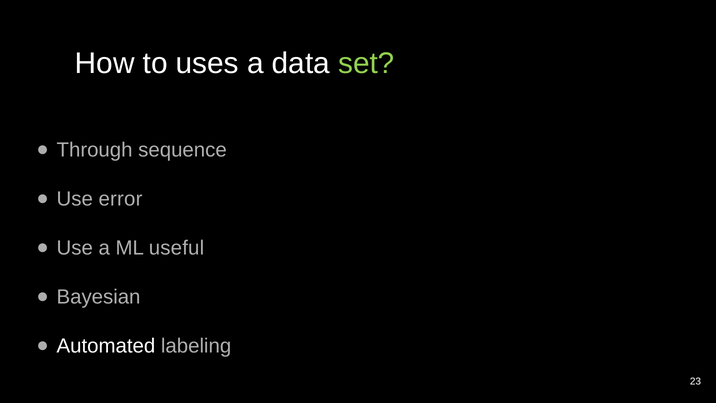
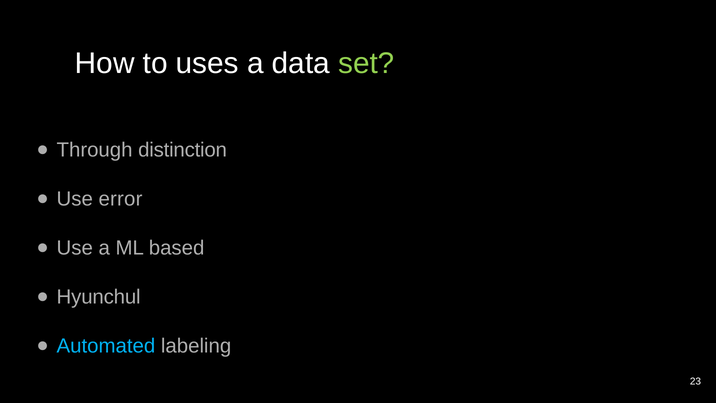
sequence: sequence -> distinction (183, 150)
useful: useful -> based (177, 248)
Bayesian: Bayesian -> Hyunchul (99, 297)
Automated colour: white -> light blue (106, 346)
